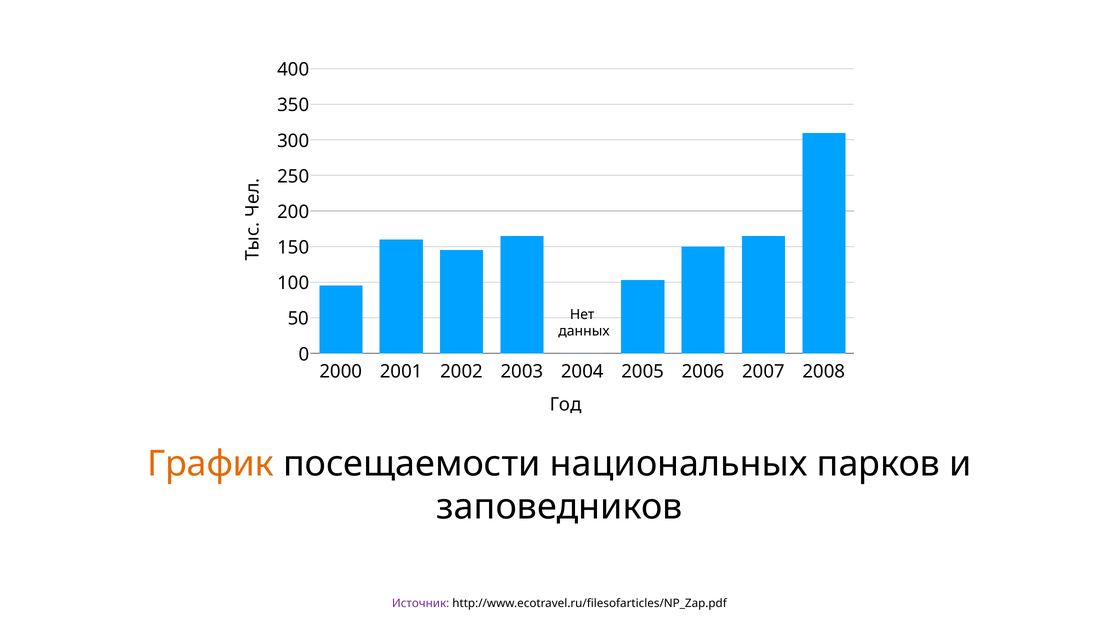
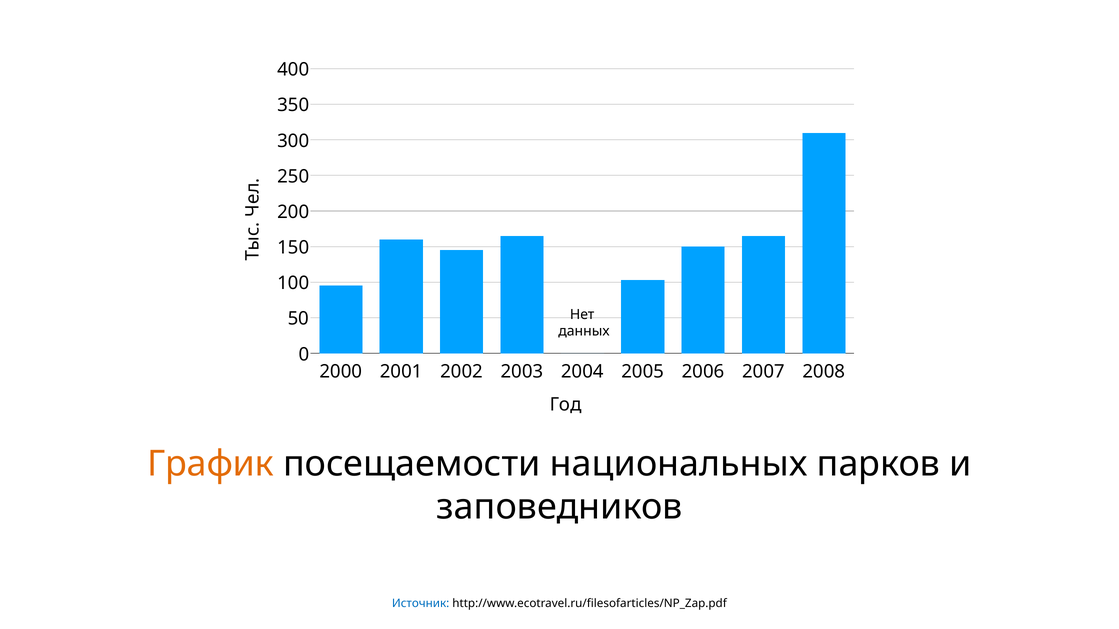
Источник colour: purple -> blue (421, 604)
